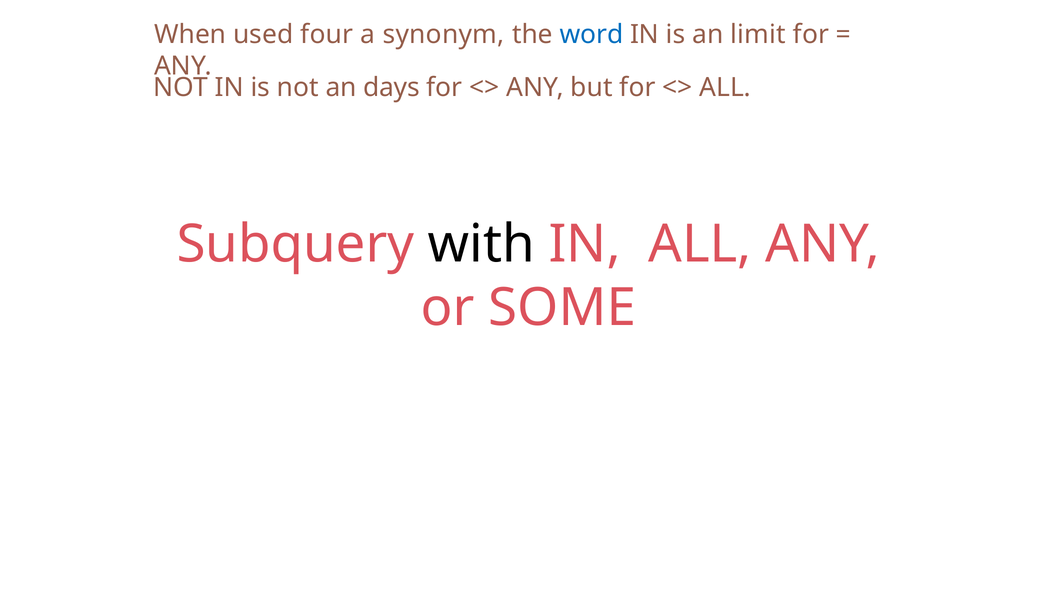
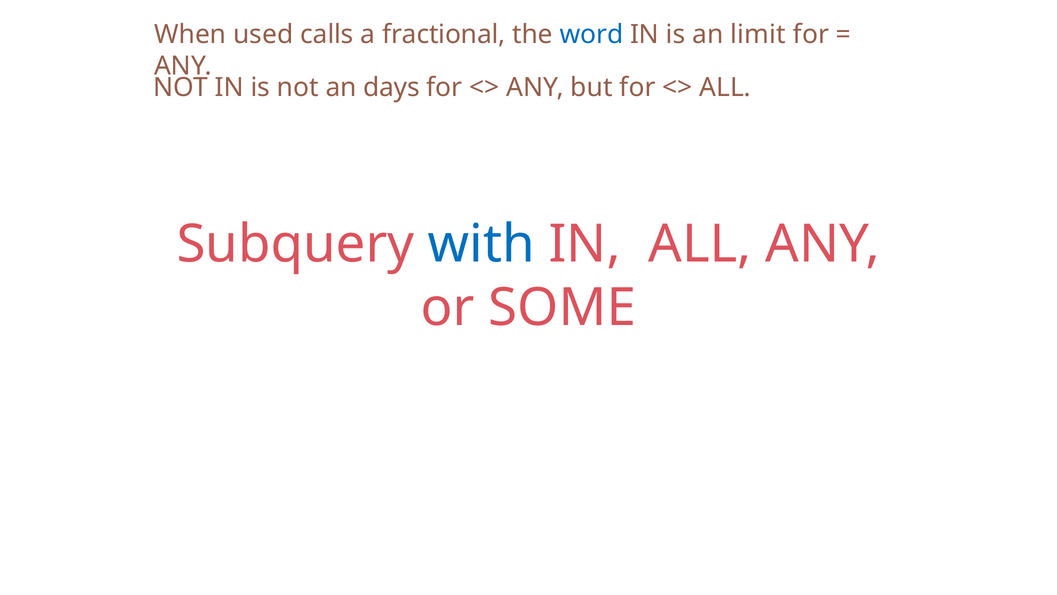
four: four -> calls (327, 34)
synonym: synonym -> fractional (444, 34)
with colour: black -> blue (481, 244)
